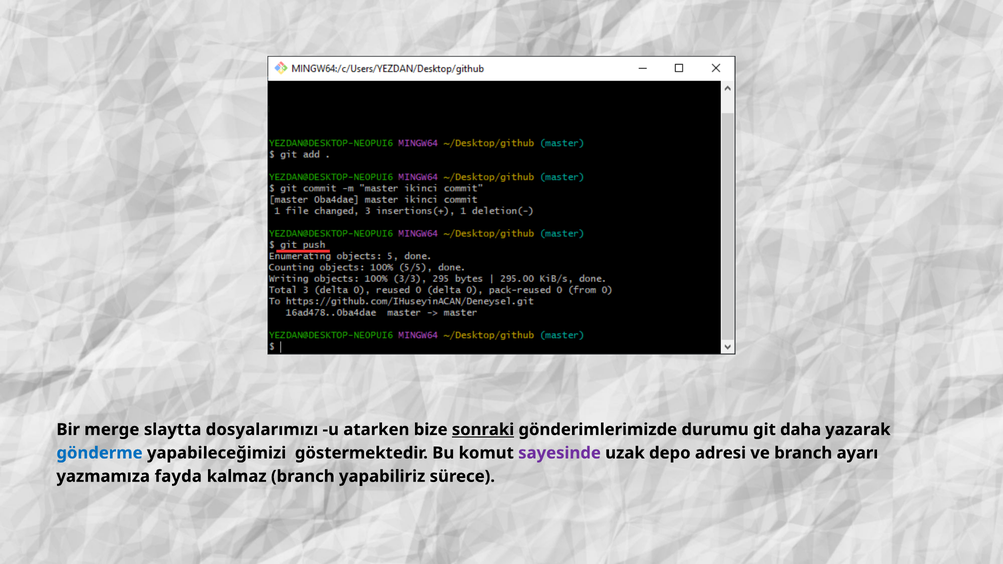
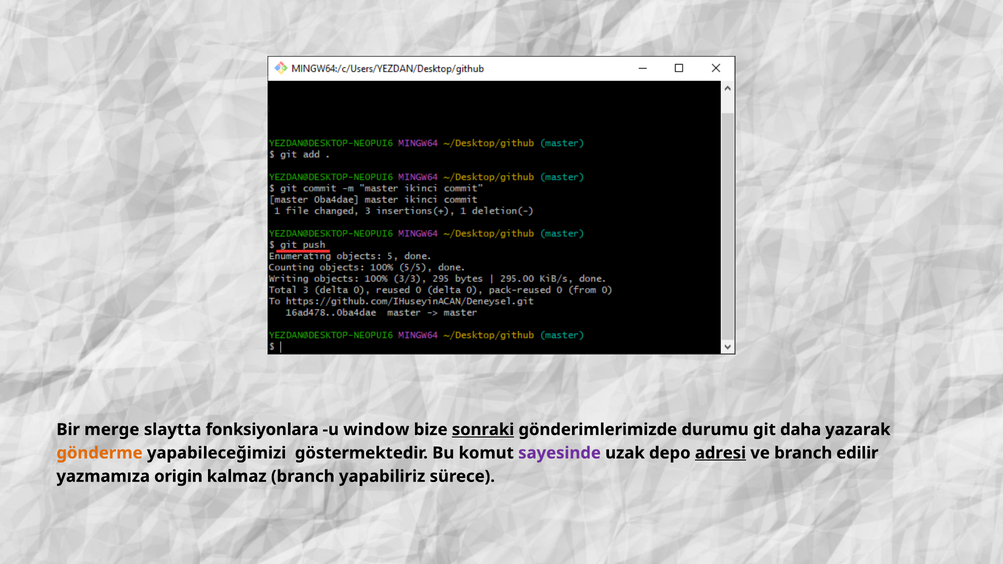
dosyalarımızı: dosyalarımızı -> fonksiyonlara (262, 430)
atarken: atarken -> window (376, 430)
gönderme colour: blue -> orange (100, 453)
adresi underline: none -> present (720, 453)
ayarı: ayarı -> edilir (857, 453)
fayda: fayda -> origin (178, 477)
